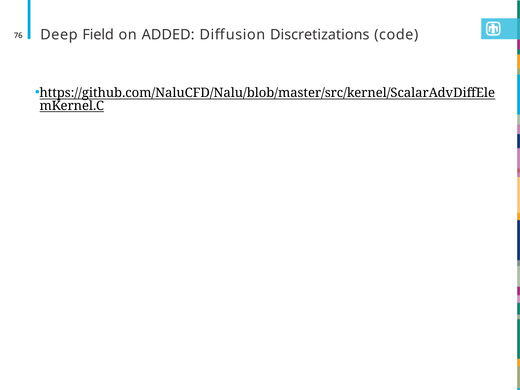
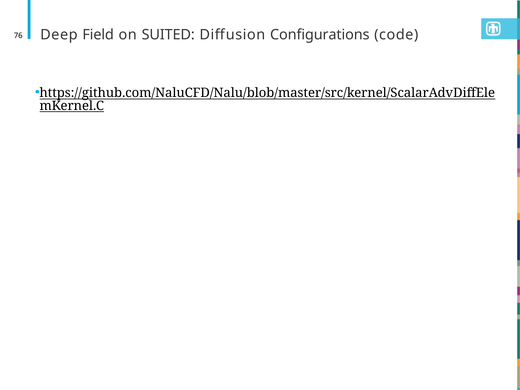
ADDED: ADDED -> SUITED (168, 35)
Discretizations: Discretizations -> Configurations (320, 35)
